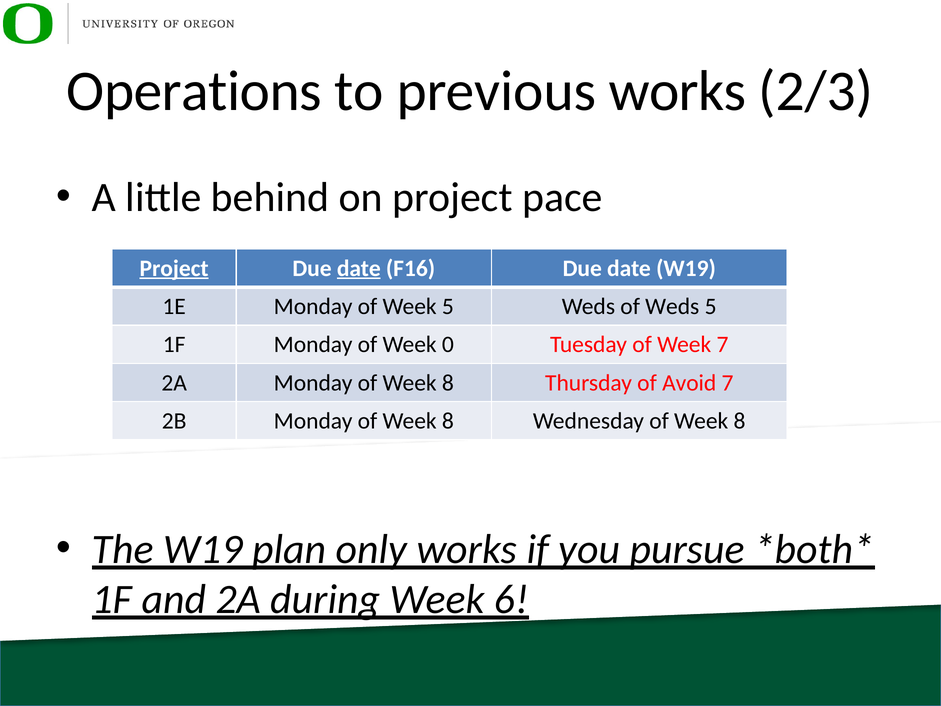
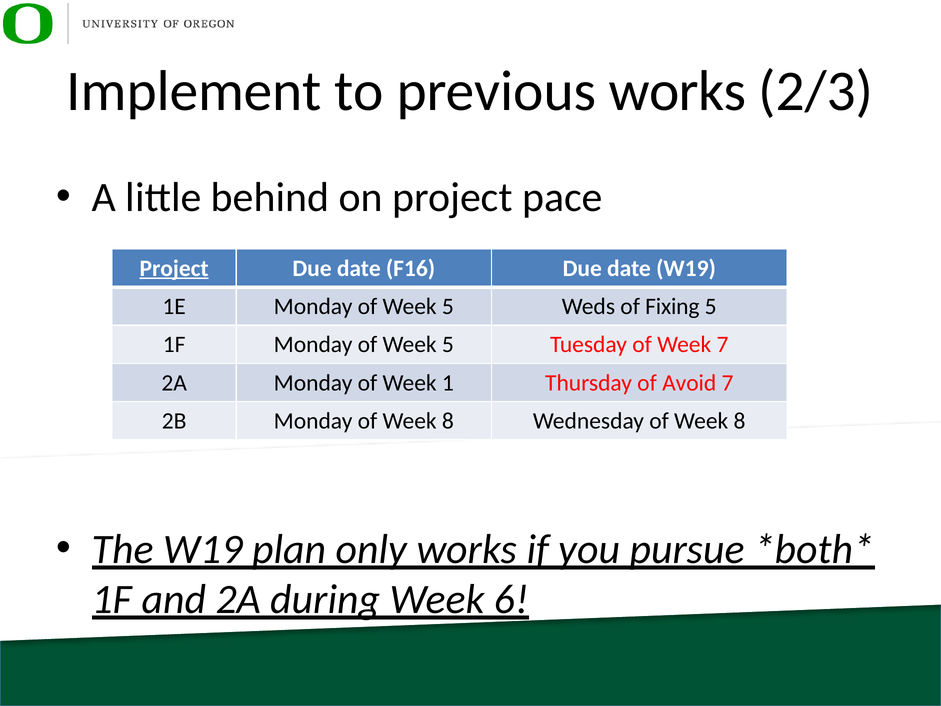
Operations: Operations -> Implement (194, 91)
date underline: present -> none (359, 268)
of Weds: Weds -> Fixing (672, 306)
0: 0 -> 5 (448, 344)
8: 8 -> 1 (448, 383)
